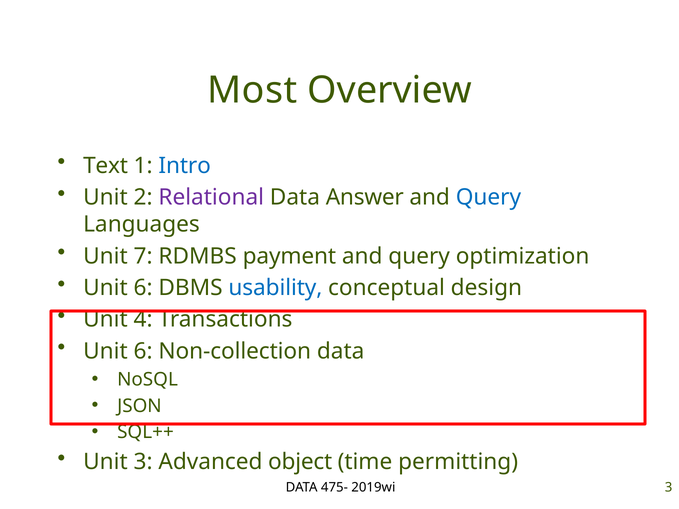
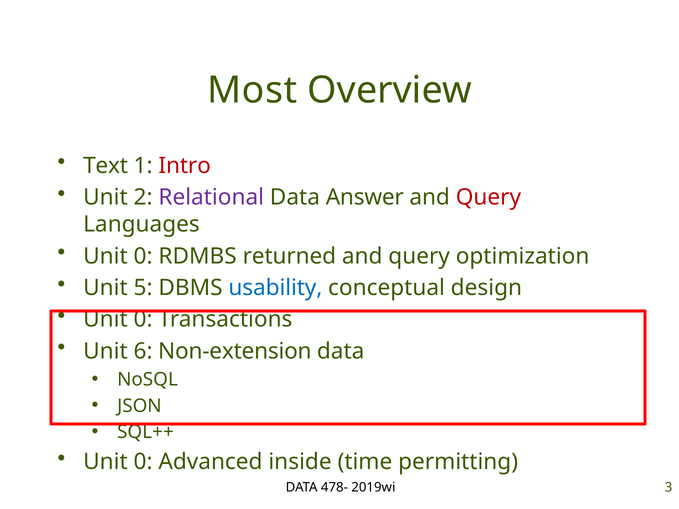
Intro colour: blue -> red (185, 166)
Query colour: blue -> red (488, 197)
7: 7 -> 0 (143, 256)
payment: payment -> returned (289, 256)
6: 6 -> 5 (143, 288)
4: 4 -> 0 (143, 320)
Non-collection: Non-collection -> Non-extension (235, 351)
3: 3 -> 0 (143, 462)
object: object -> inside (300, 462)
475-: 475- -> 478- (334, 488)
